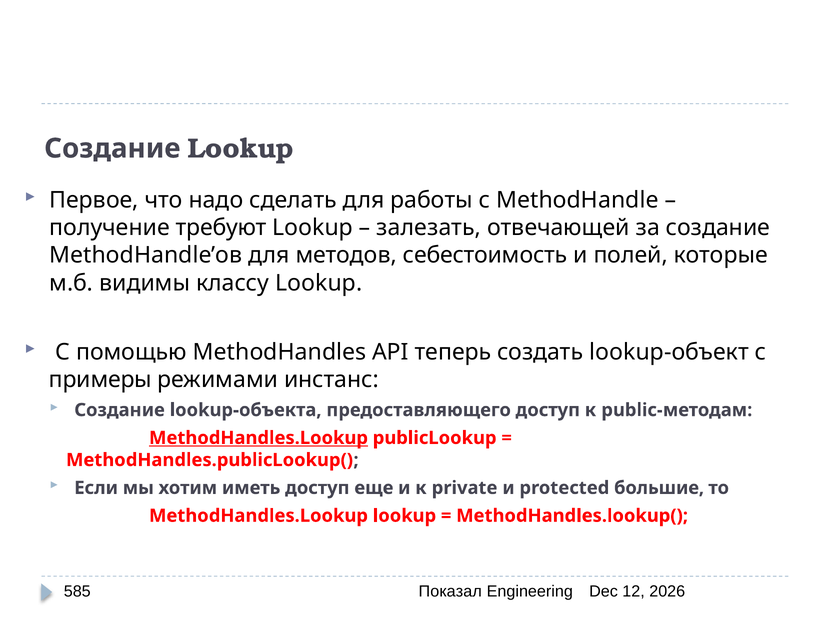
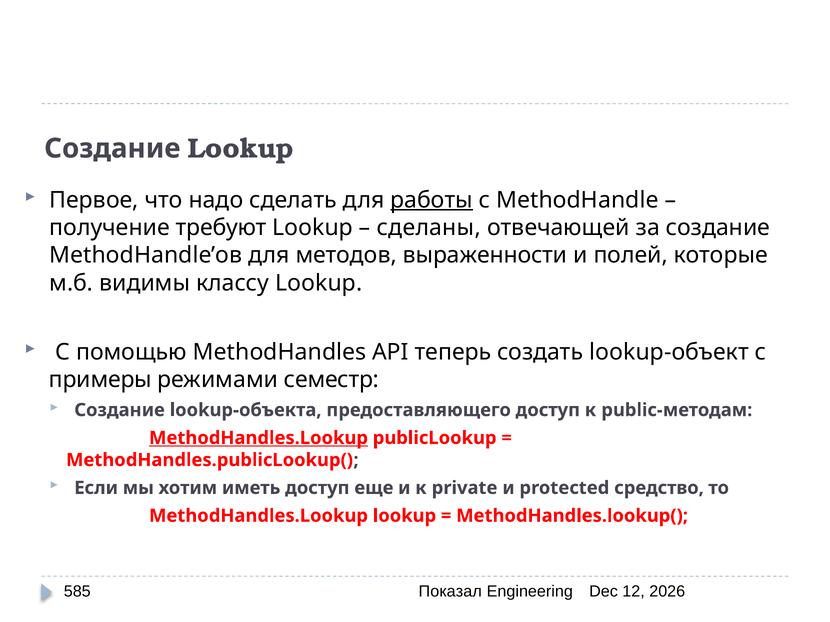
работы underline: none -> present (432, 200)
залезать: залезать -> сделаны (429, 228)
себестоимость: себестоимость -> выраженности (485, 256)
инстанс: инстанс -> семестр (332, 380)
большие: большие -> средство (659, 488)
